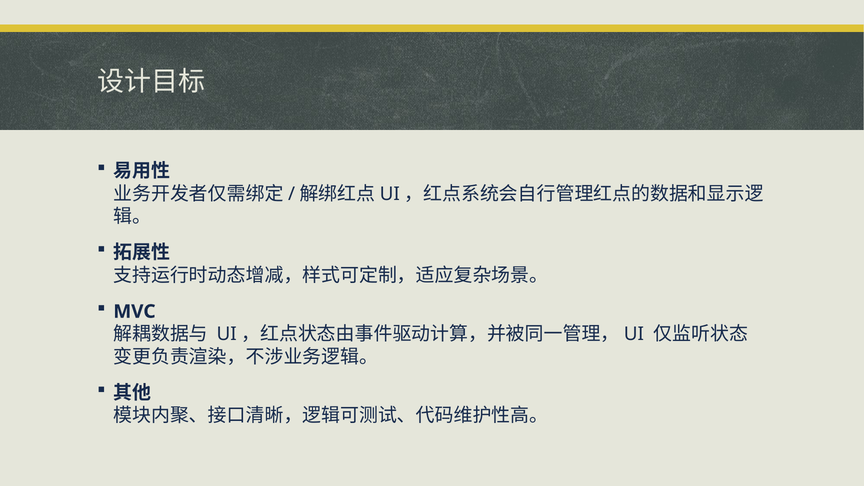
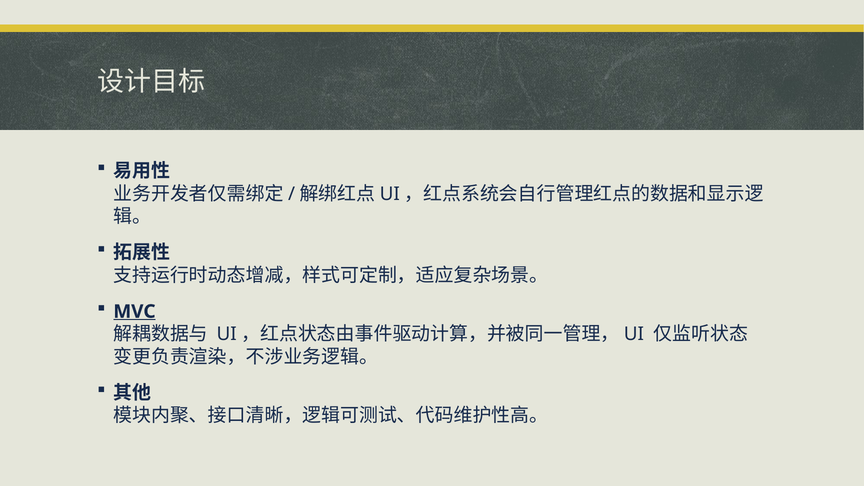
MVC underline: none -> present (134, 312)
